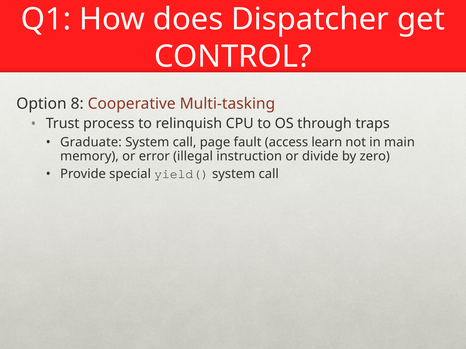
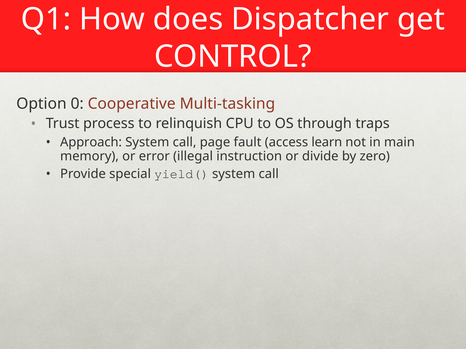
8: 8 -> 0 (77, 104)
Graduate: Graduate -> Approach (91, 142)
